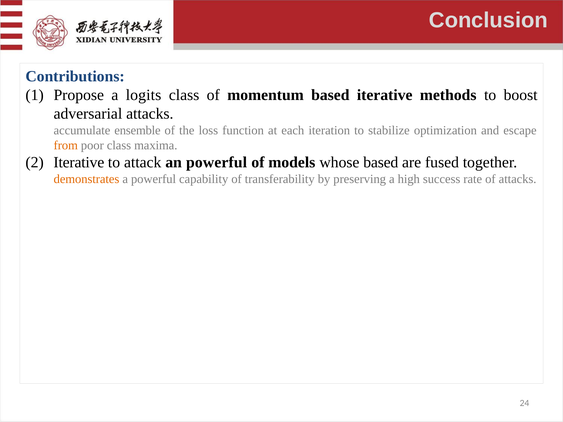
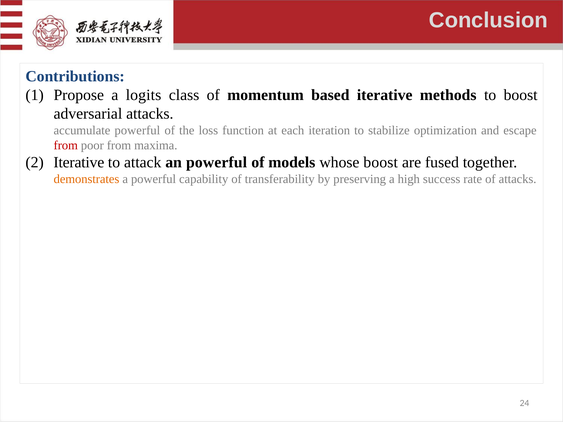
accumulate ensemble: ensemble -> powerful (137, 130)
from colour: orange -> red (66, 145)
poor class: class -> from (119, 145)
whose based: based -> boost (381, 163)
